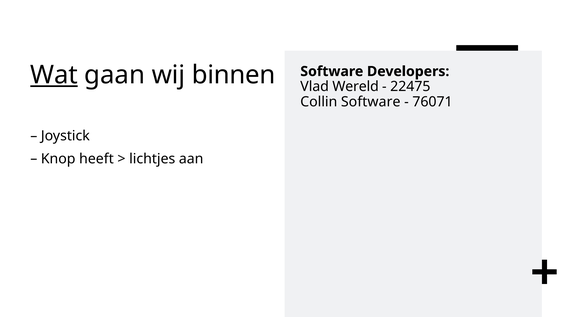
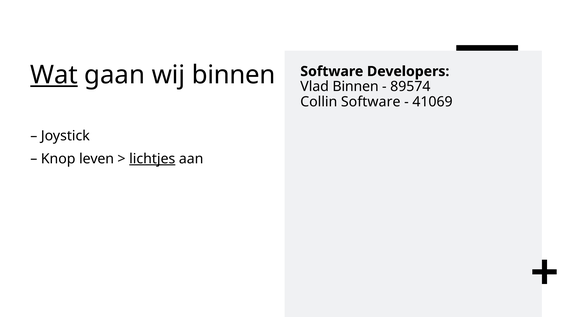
Vlad Wereld: Wereld -> Binnen (356, 87)
22475: 22475 -> 89574 (410, 87)
76071: 76071 -> 41069 (433, 102)
heeft: heeft -> leven (97, 159)
lichtjes underline: none -> present (152, 159)
